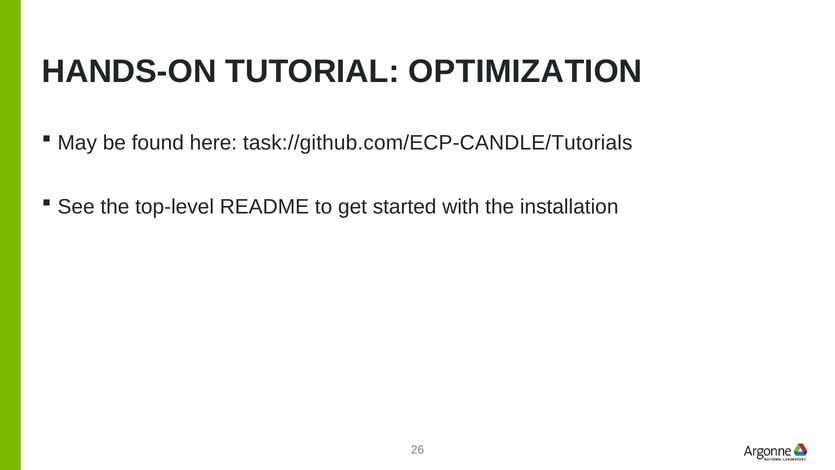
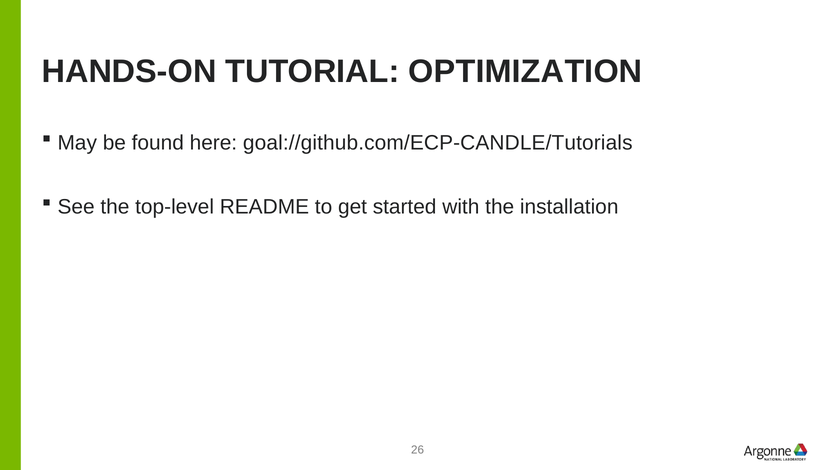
task://github.com/ECP-CANDLE/Tutorials: task://github.com/ECP-CANDLE/Tutorials -> goal://github.com/ECP-CANDLE/Tutorials (438, 143)
